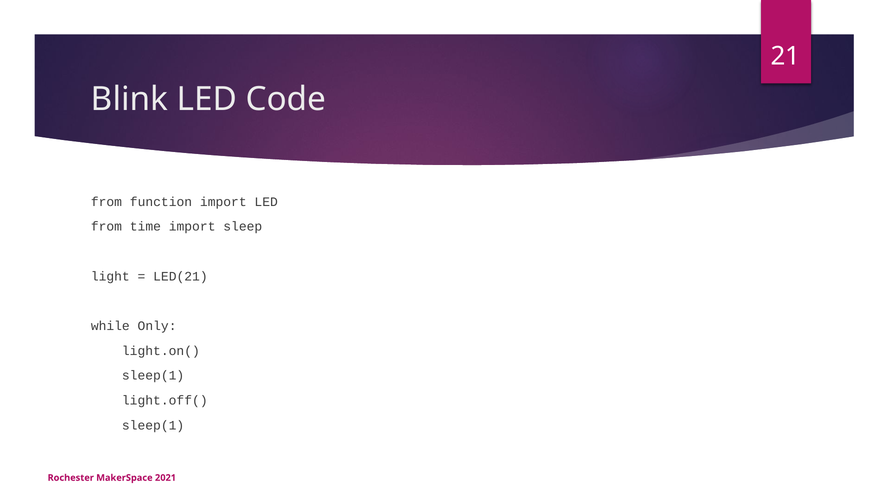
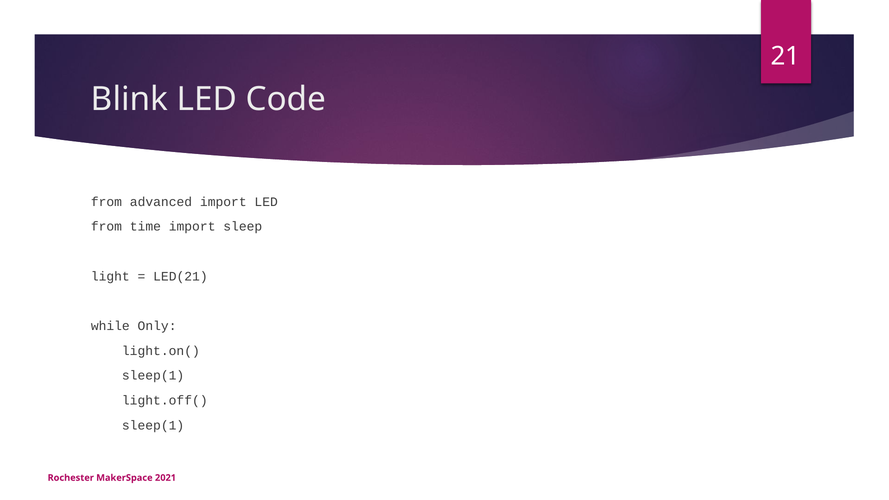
function: function -> advanced (161, 202)
